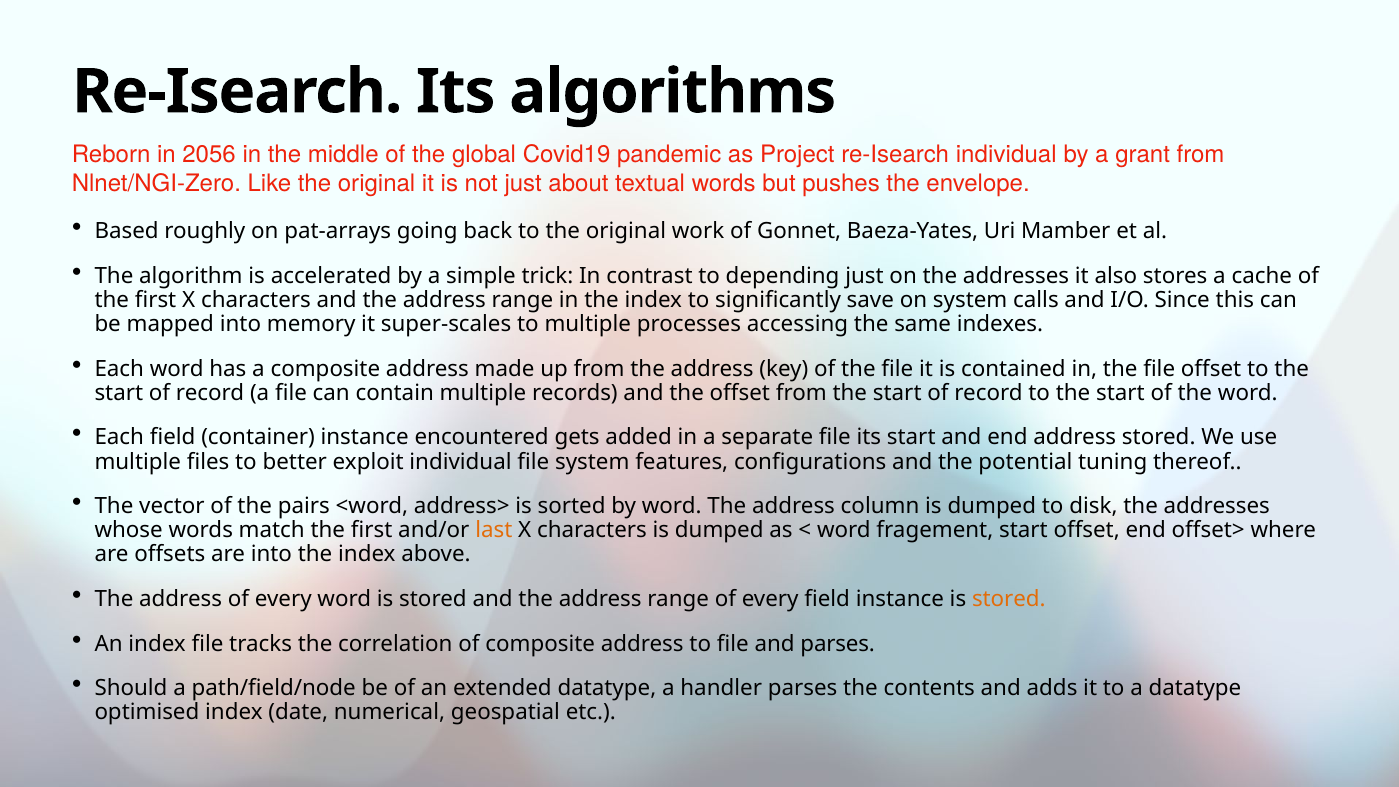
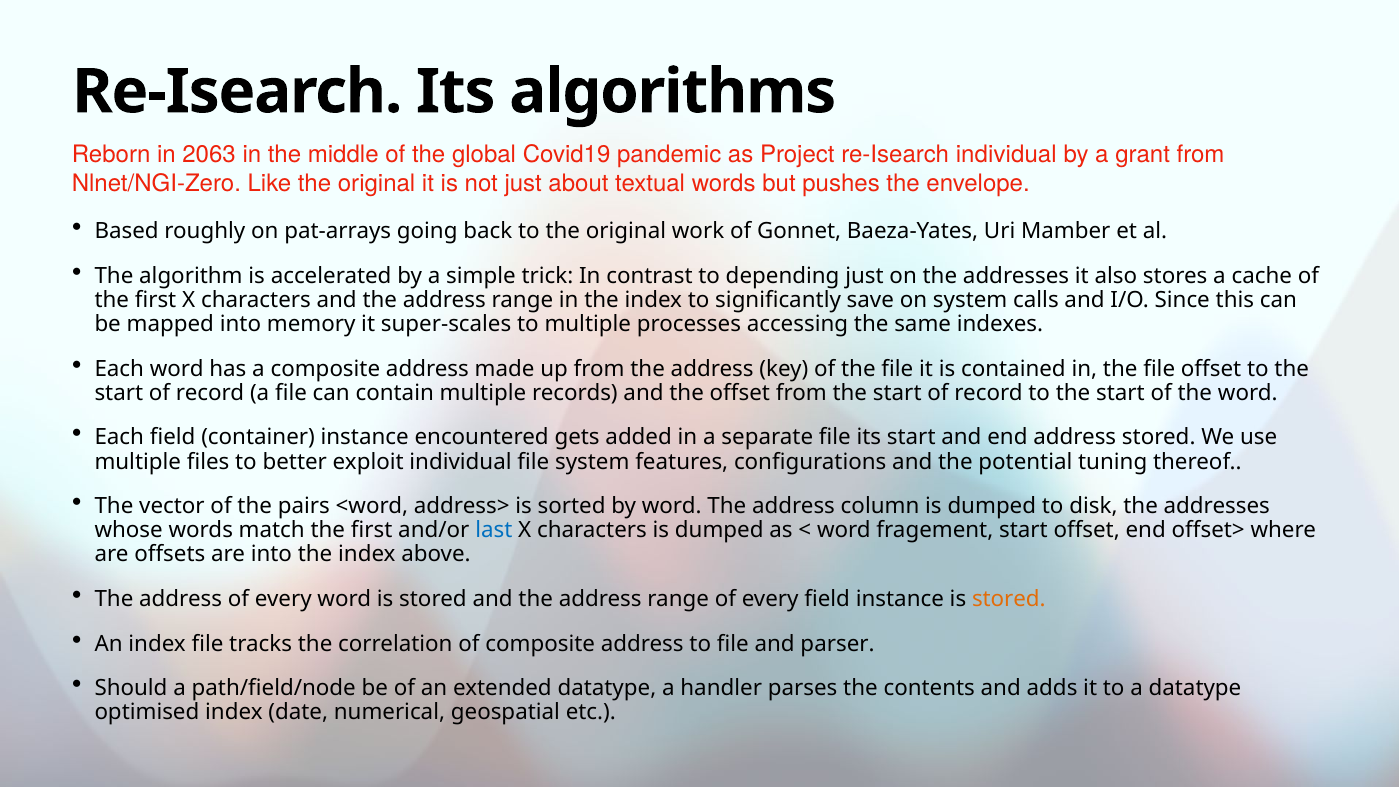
2056: 2056 -> 2063 (209, 155)
last colour: orange -> blue (494, 530)
and parses: parses -> parser (838, 644)
